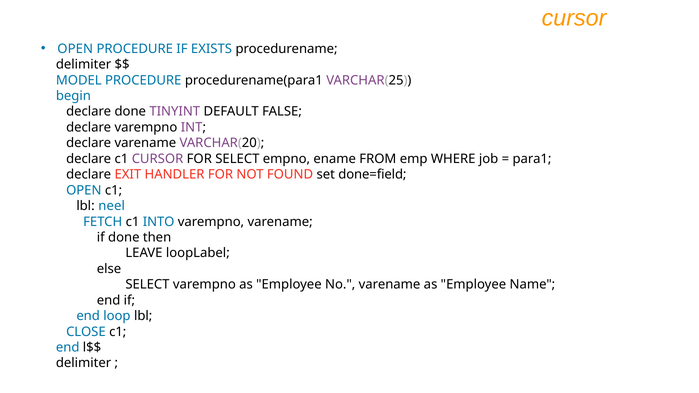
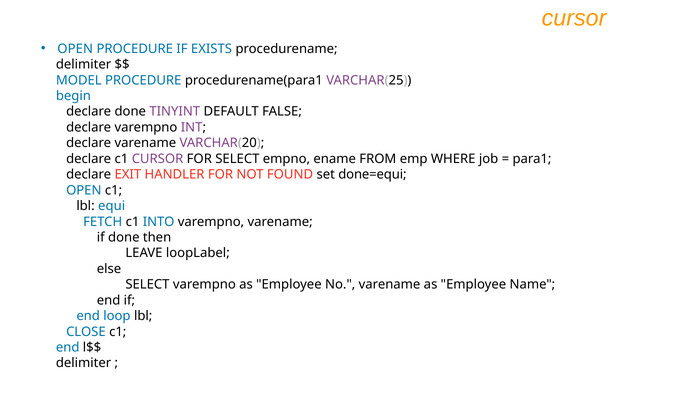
done=field: done=field -> done=equi (372, 175)
neel: neel -> equi (112, 206)
